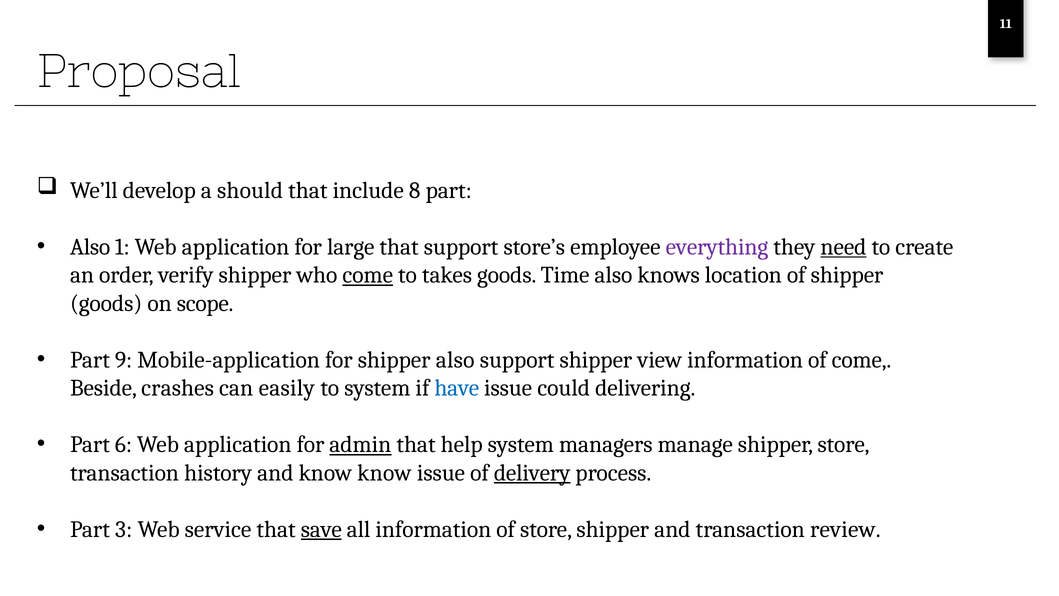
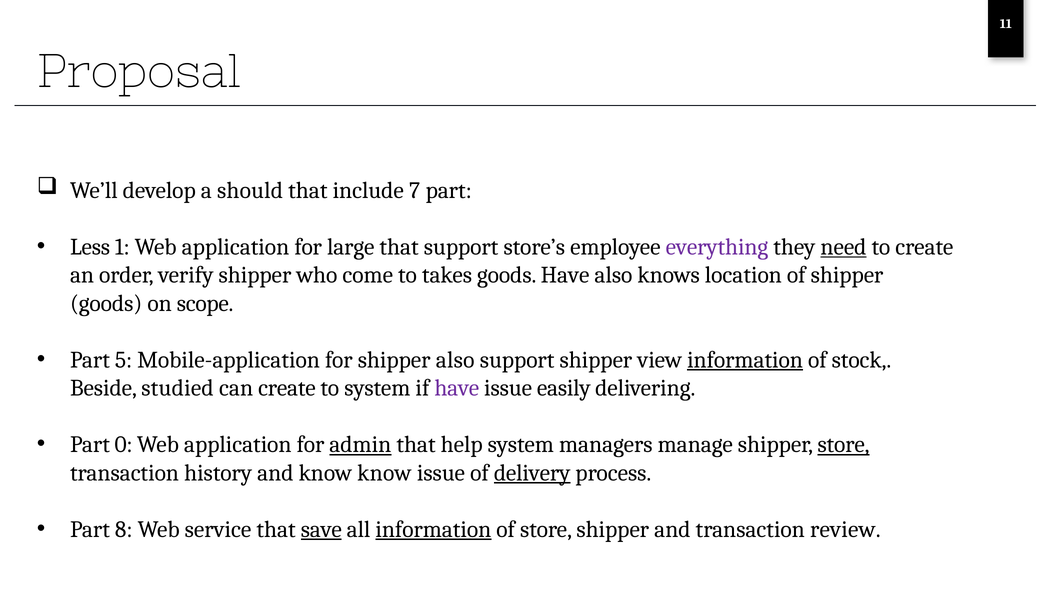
8: 8 -> 7 (415, 190)
Also: Also -> Less (90, 247)
come underline: present -> none (368, 275)
goods Time: Time -> Have (565, 275)
9: 9 -> 5 (124, 360)
information underline: none -> present (745, 360)
of come: come -> stock (861, 360)
crashes: crashes -> studied (177, 388)
can easily: easily -> create (287, 388)
have colour: blue -> purple (457, 388)
could: could -> easily (564, 388)
6: 6 -> 0 (124, 444)
store underline: none -> present (844, 444)
3: 3 -> 8 (124, 529)
information underline: none -> present (433, 529)
